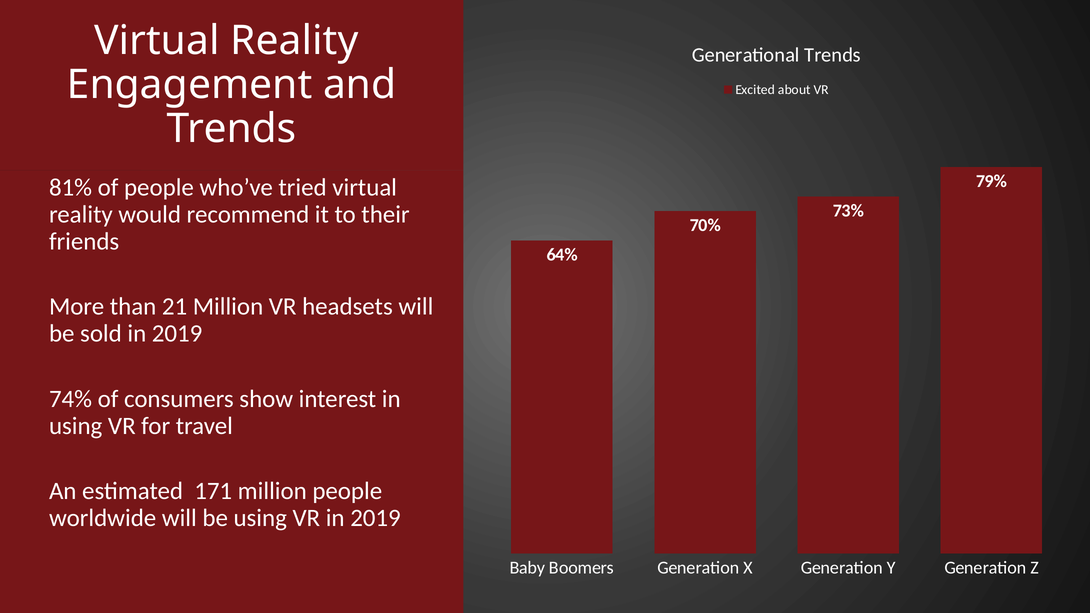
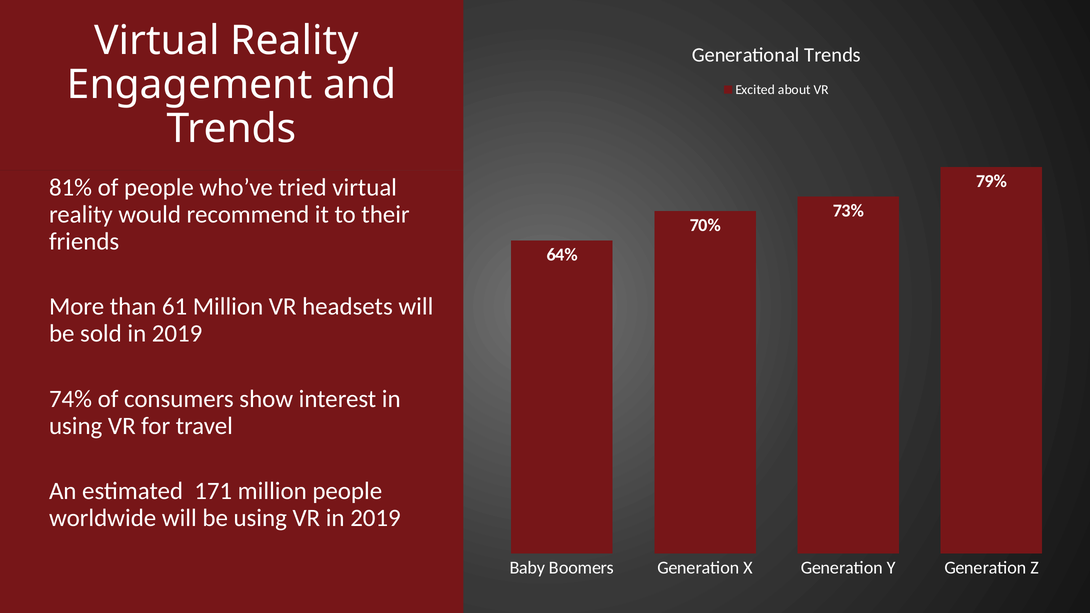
21: 21 -> 61 (175, 307)
